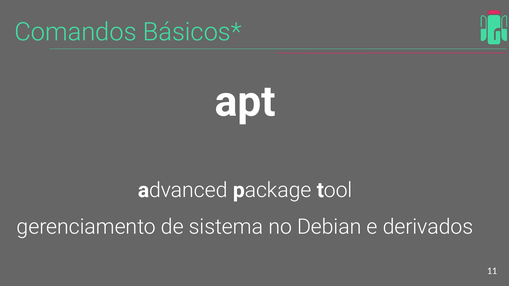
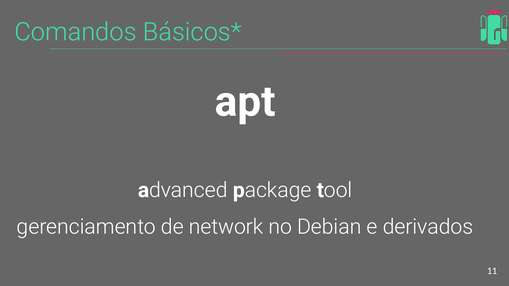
sistema: sistema -> network (226, 227)
